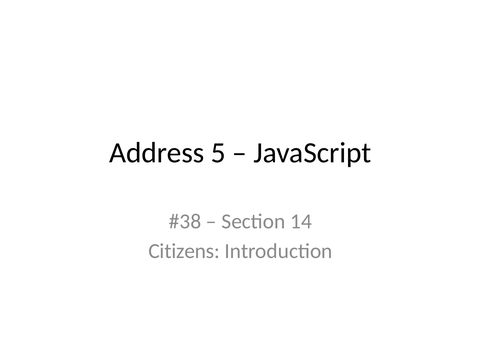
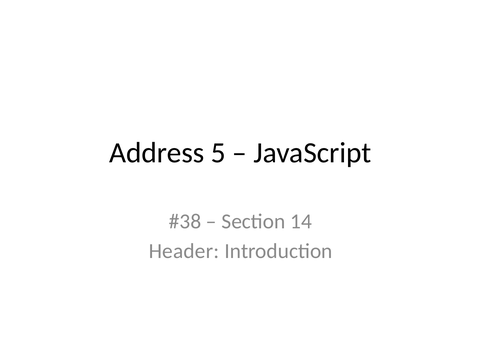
Citizens: Citizens -> Header (184, 251)
